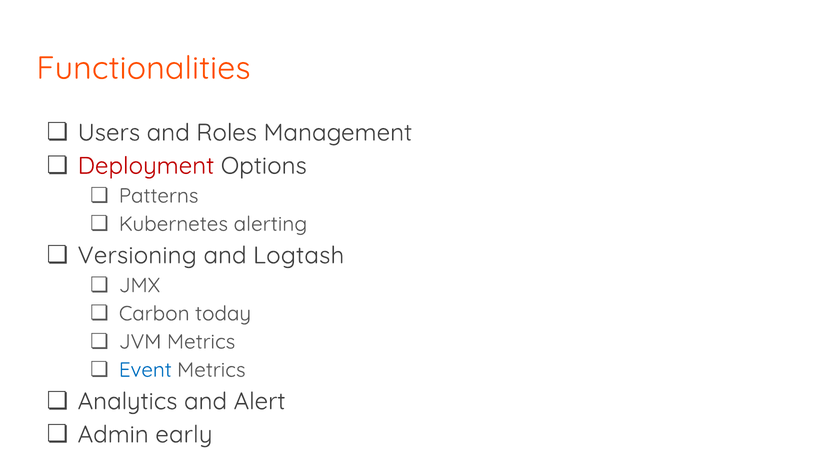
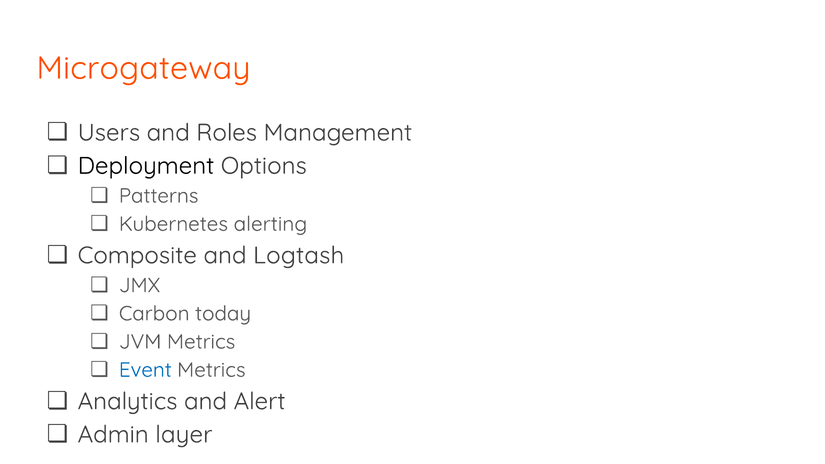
Functionalities: Functionalities -> Microgateway (143, 68)
Deployment colour: red -> black (146, 166)
Versioning: Versioning -> Composite (137, 255)
early: early -> layer (184, 435)
